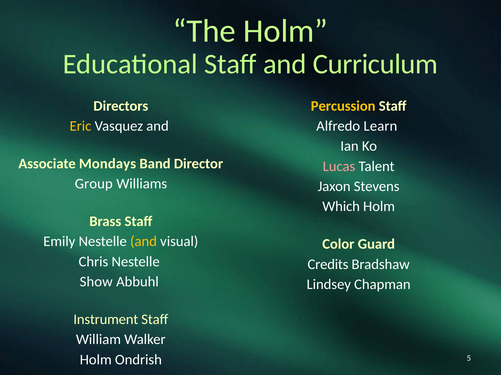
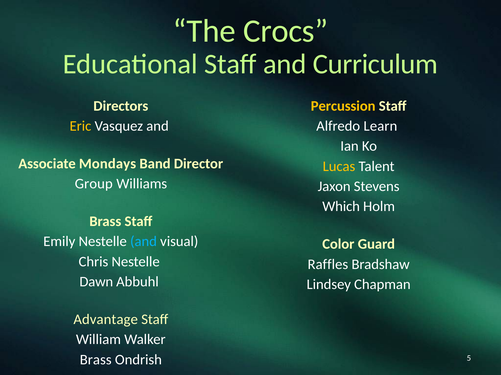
The Holm: Holm -> Crocs (286, 31)
Lucas colour: pink -> yellow (339, 167)
and colour: yellow -> light blue (144, 242)
Credits: Credits -> Raffles (328, 265)
Show: Show -> Dawn (96, 282)
Instrument: Instrument -> Advantage (106, 320)
Holm: Holm -> Brass (96, 360)
